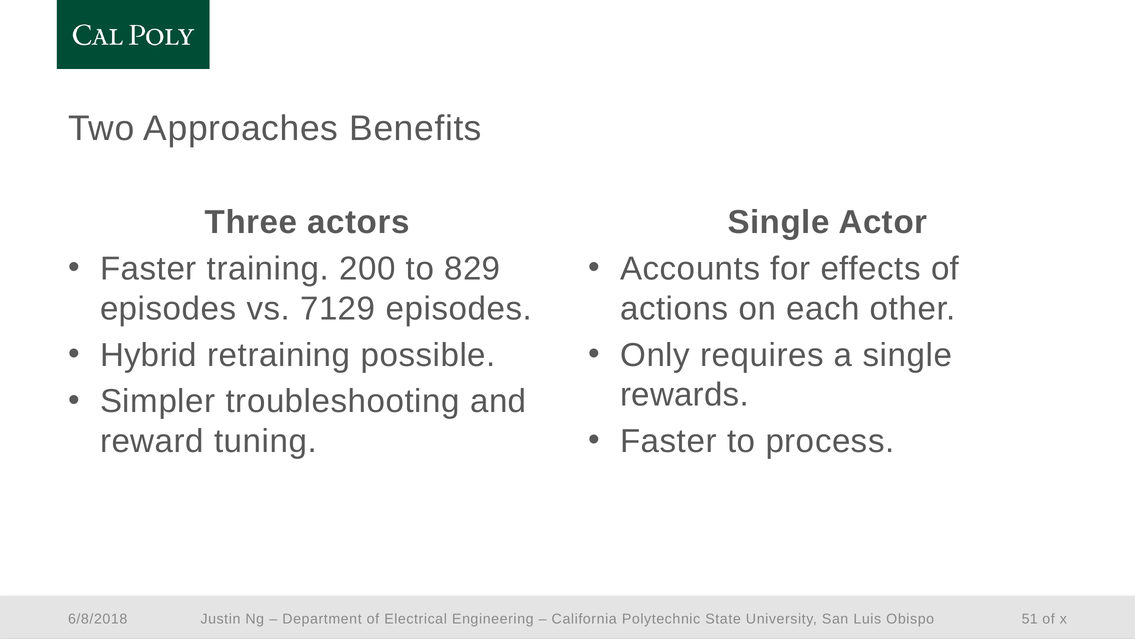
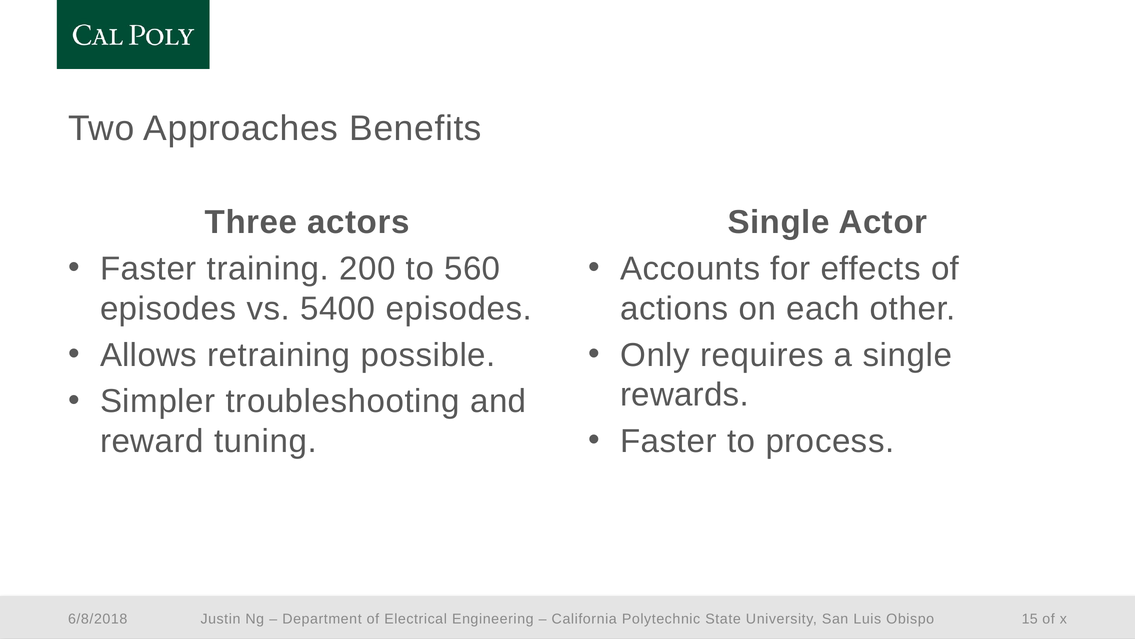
829: 829 -> 560 (472, 269)
7129: 7129 -> 5400 (338, 308)
Hybrid: Hybrid -> Allows (148, 355)
51: 51 -> 15 (1030, 619)
